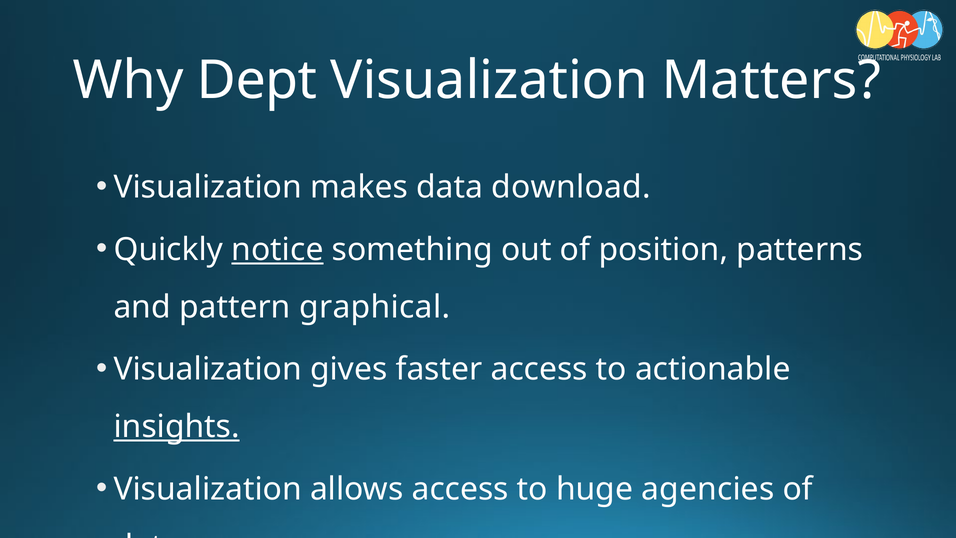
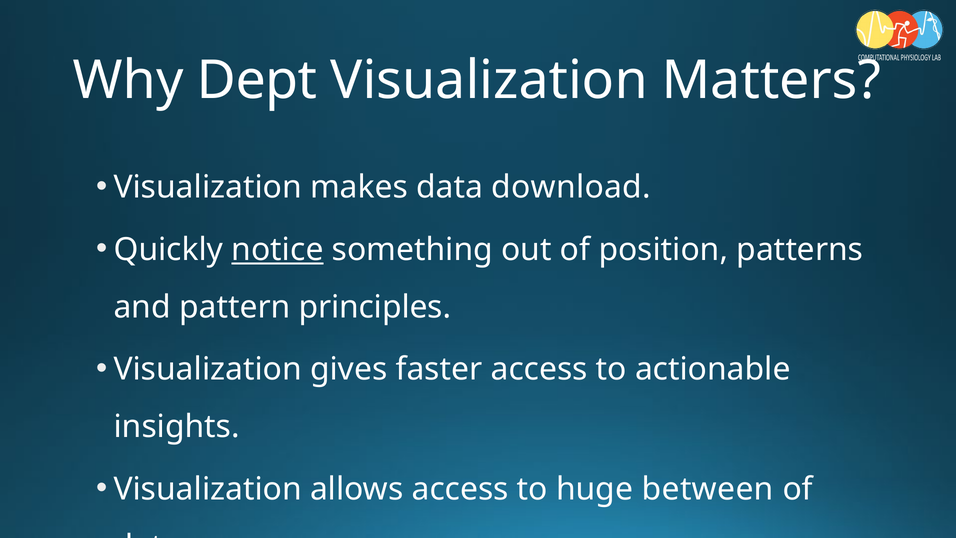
graphical: graphical -> principles (375, 307)
insights underline: present -> none (177, 427)
agencies: agencies -> between (708, 489)
